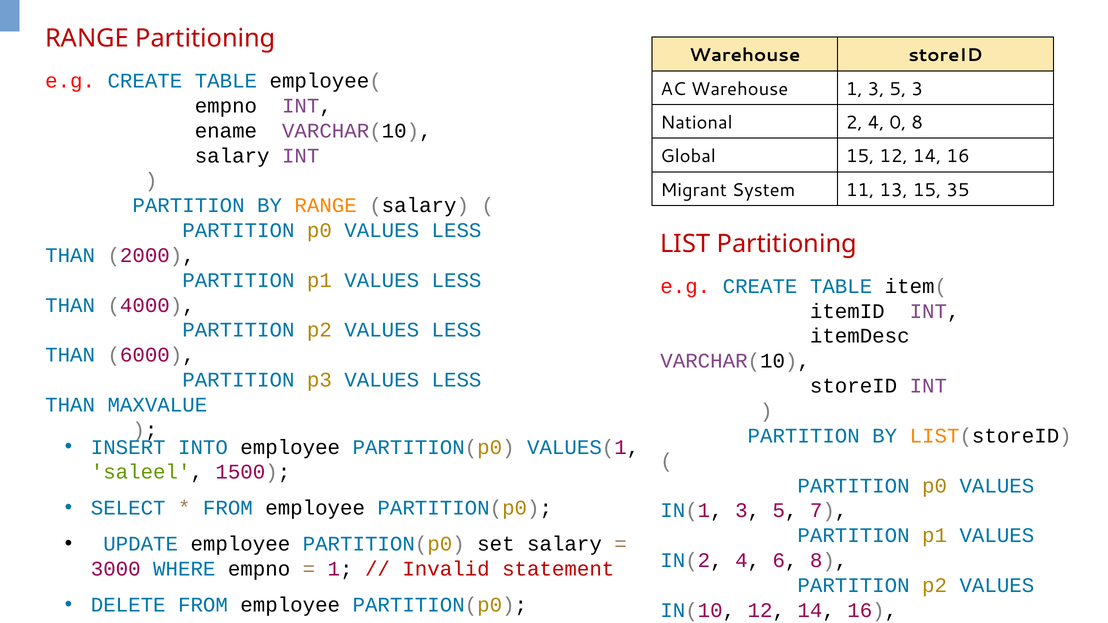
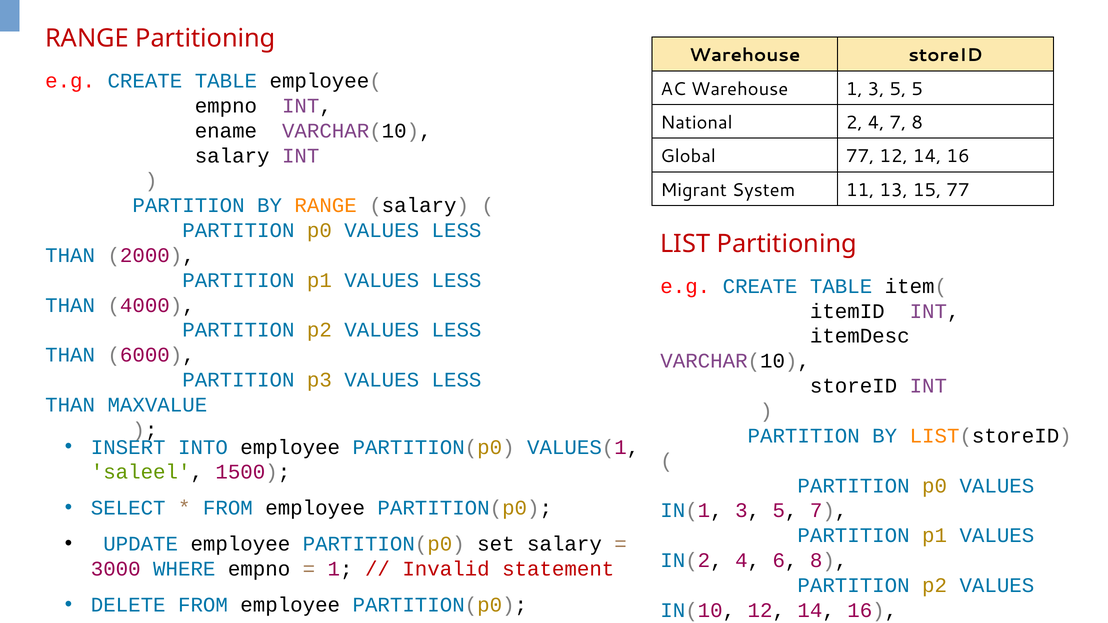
5 3: 3 -> 5 (917, 89)
4 0: 0 -> 7 (898, 123)
Global 15: 15 -> 77 (860, 156)
15 35: 35 -> 77 (958, 190)
